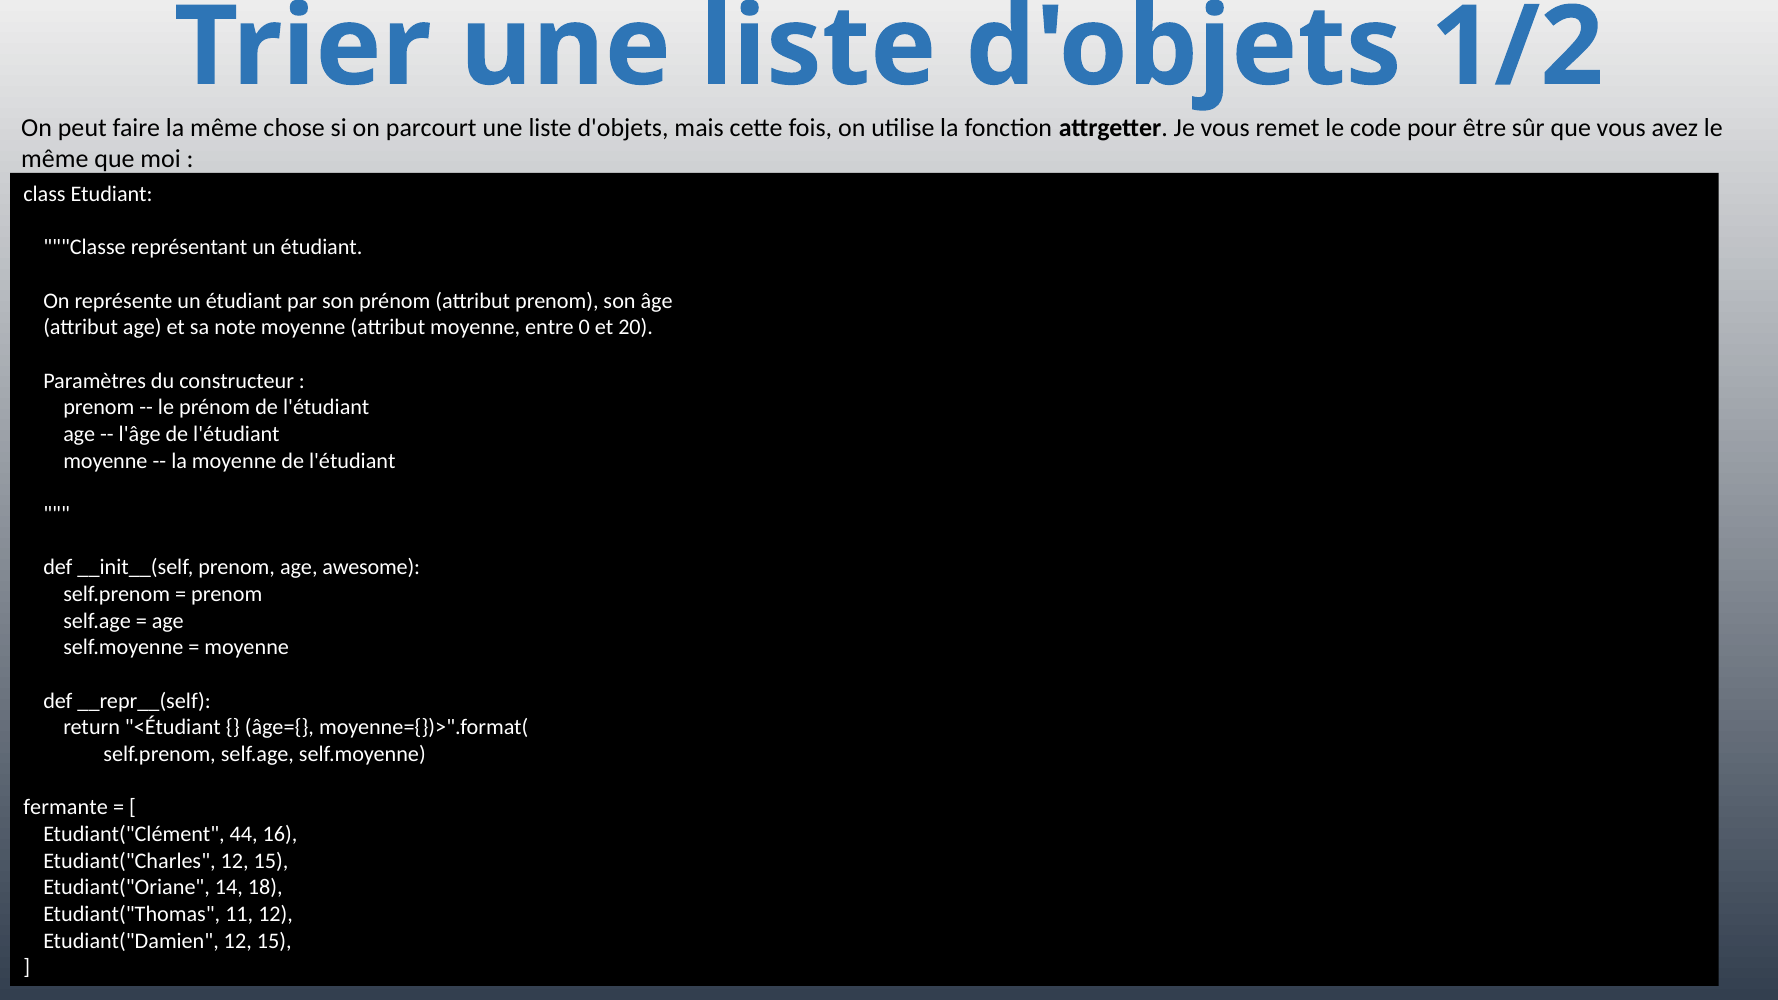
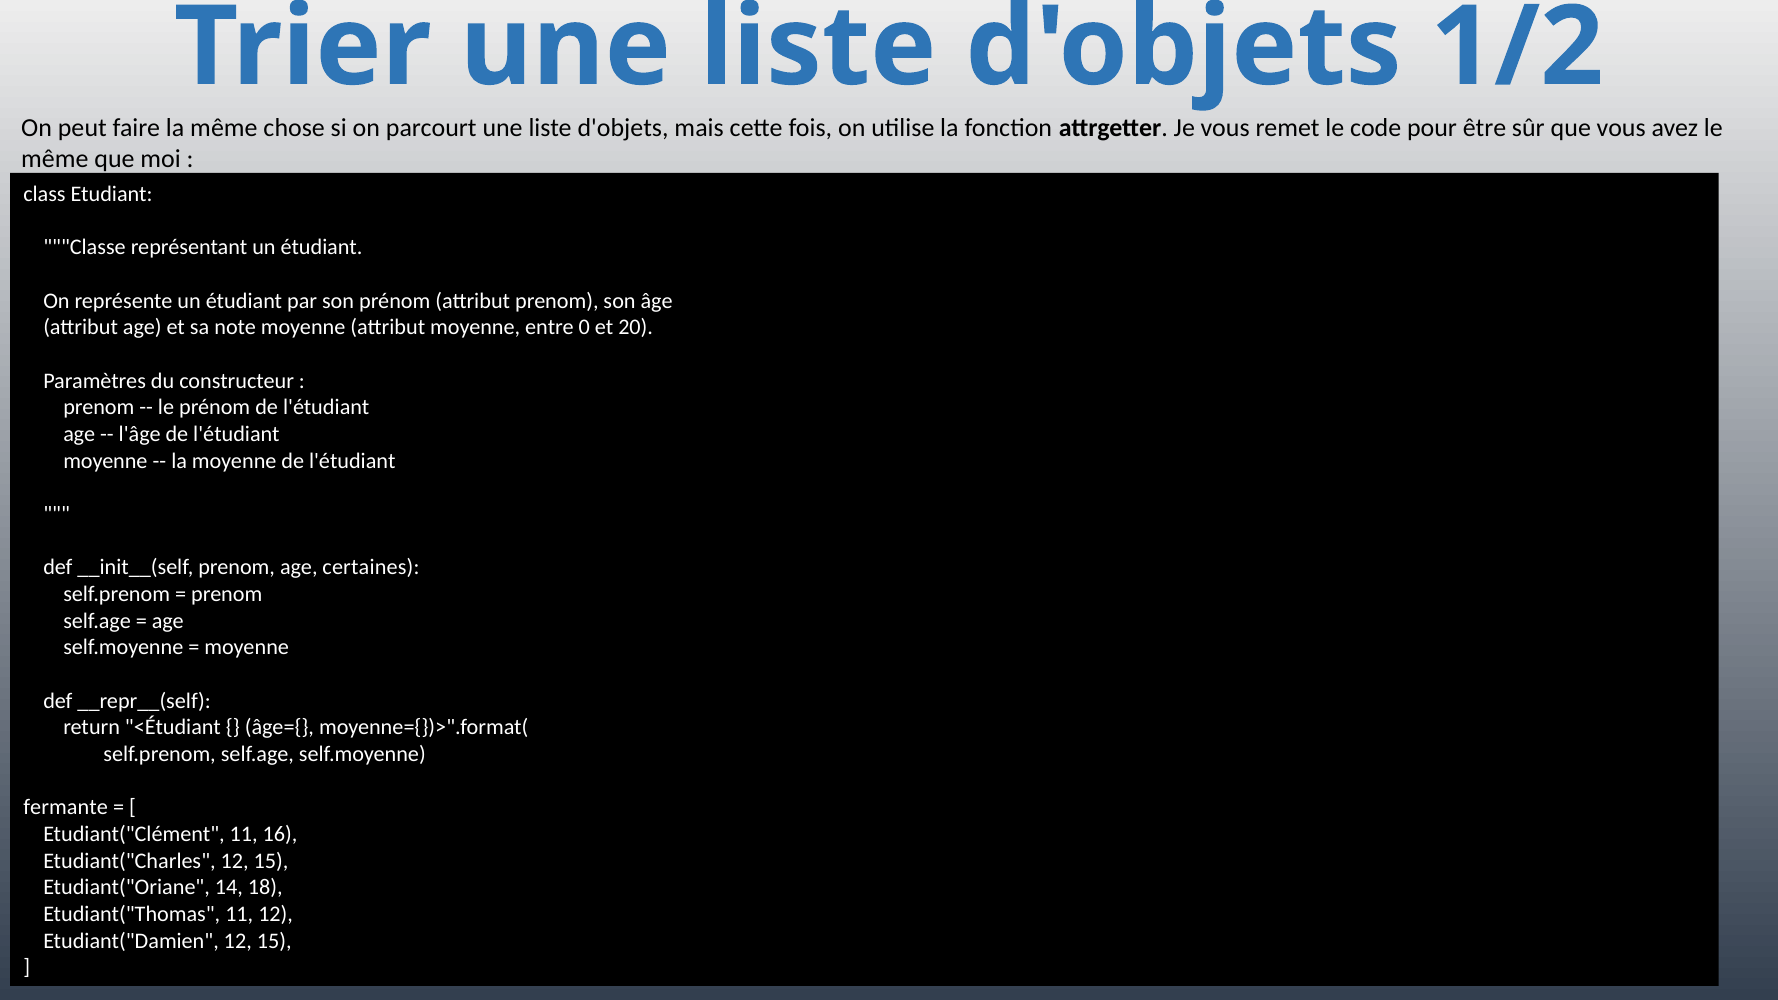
awesome: awesome -> certaines (371, 568)
Etudiant("Clément 44: 44 -> 11 (244, 834)
